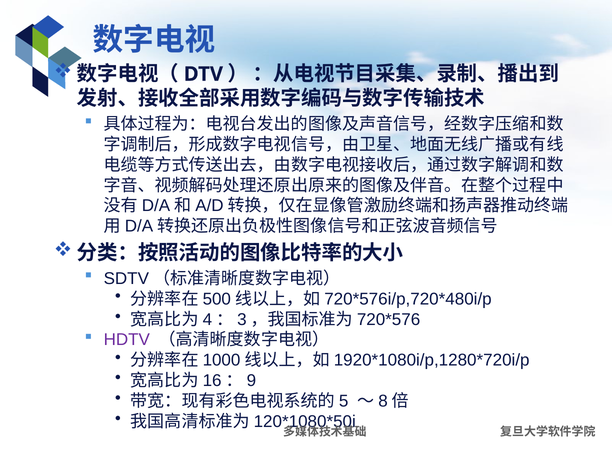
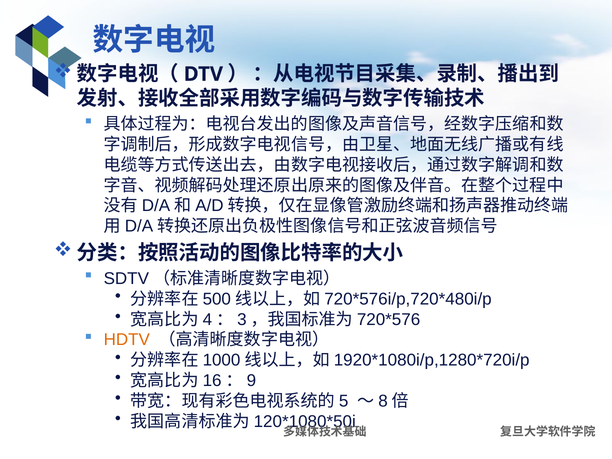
HDTV colour: purple -> orange (127, 340)
